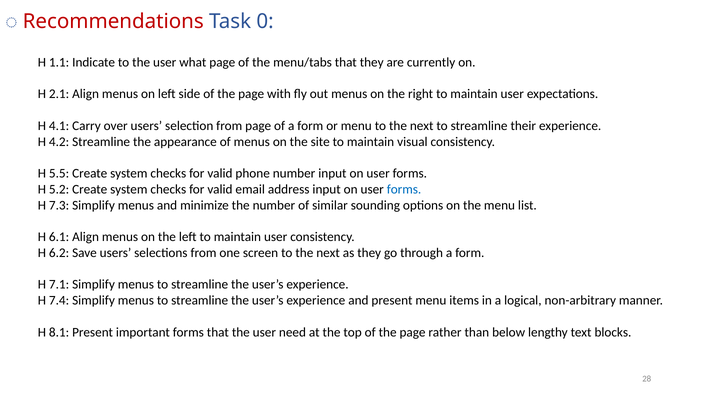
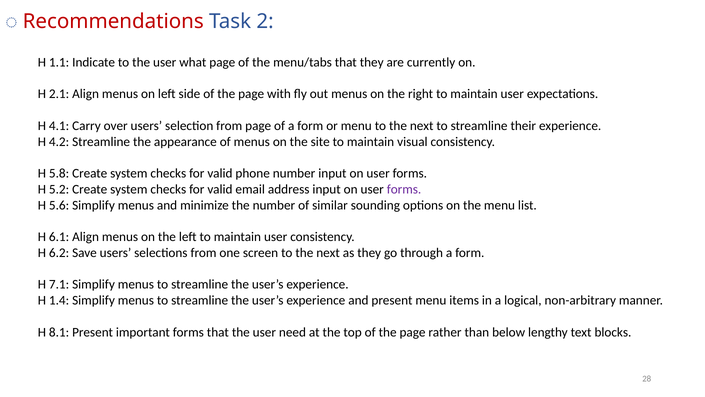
0: 0 -> 2 (265, 22)
5.5: 5.5 -> 5.8 (59, 173)
forms colour: blue -> purple (404, 189)
7.3: 7.3 -> 5.6 (59, 205)
7.4: 7.4 -> 1.4 (59, 300)
